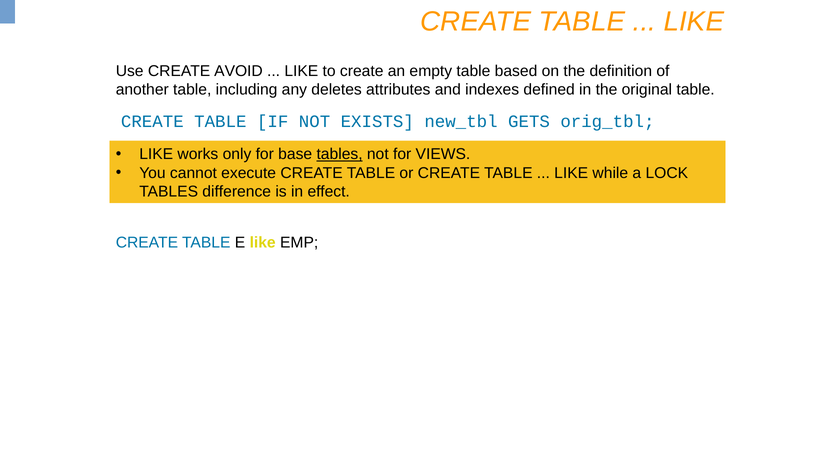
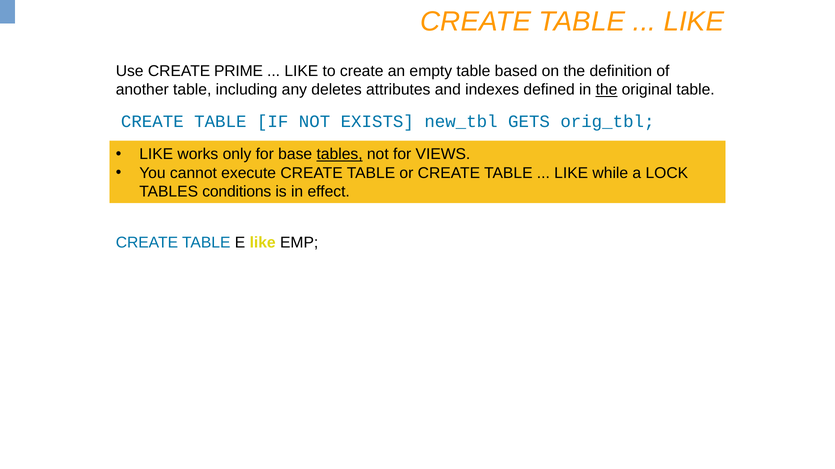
AVOID: AVOID -> PRIME (239, 71)
the underline: none -> present (606, 90)
difference: difference -> conditions (237, 192)
